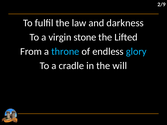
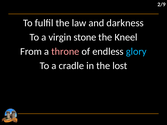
Lifted: Lifted -> Kneel (126, 37)
throne colour: light blue -> pink (65, 52)
will: will -> lost (120, 66)
